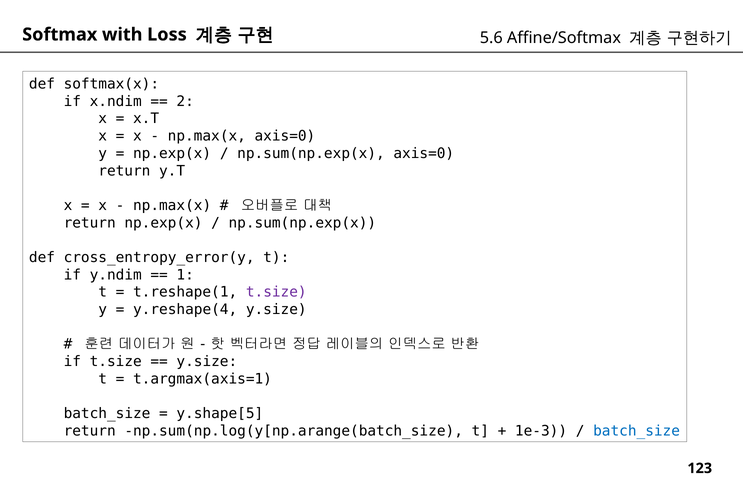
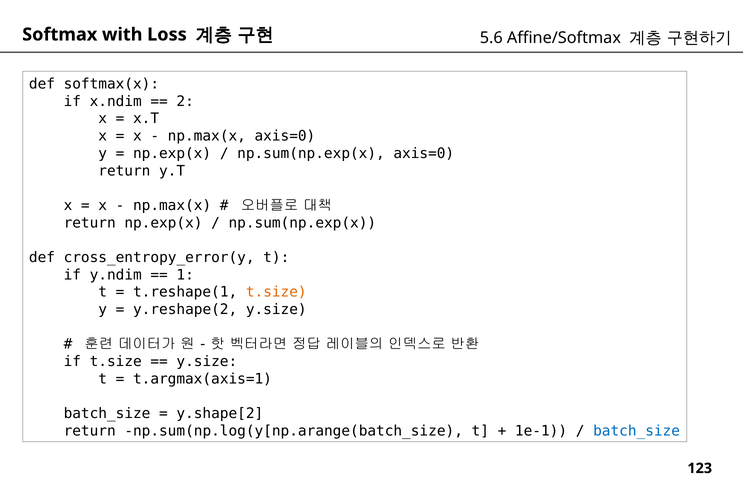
t.size colour: purple -> orange (276, 292)
y.reshape(4: y.reshape(4 -> y.reshape(2 (185, 309)
y.shape[5: y.shape[5 -> y.shape[2 (220, 414)
1e-3: 1e-3 -> 1e-1 (541, 431)
